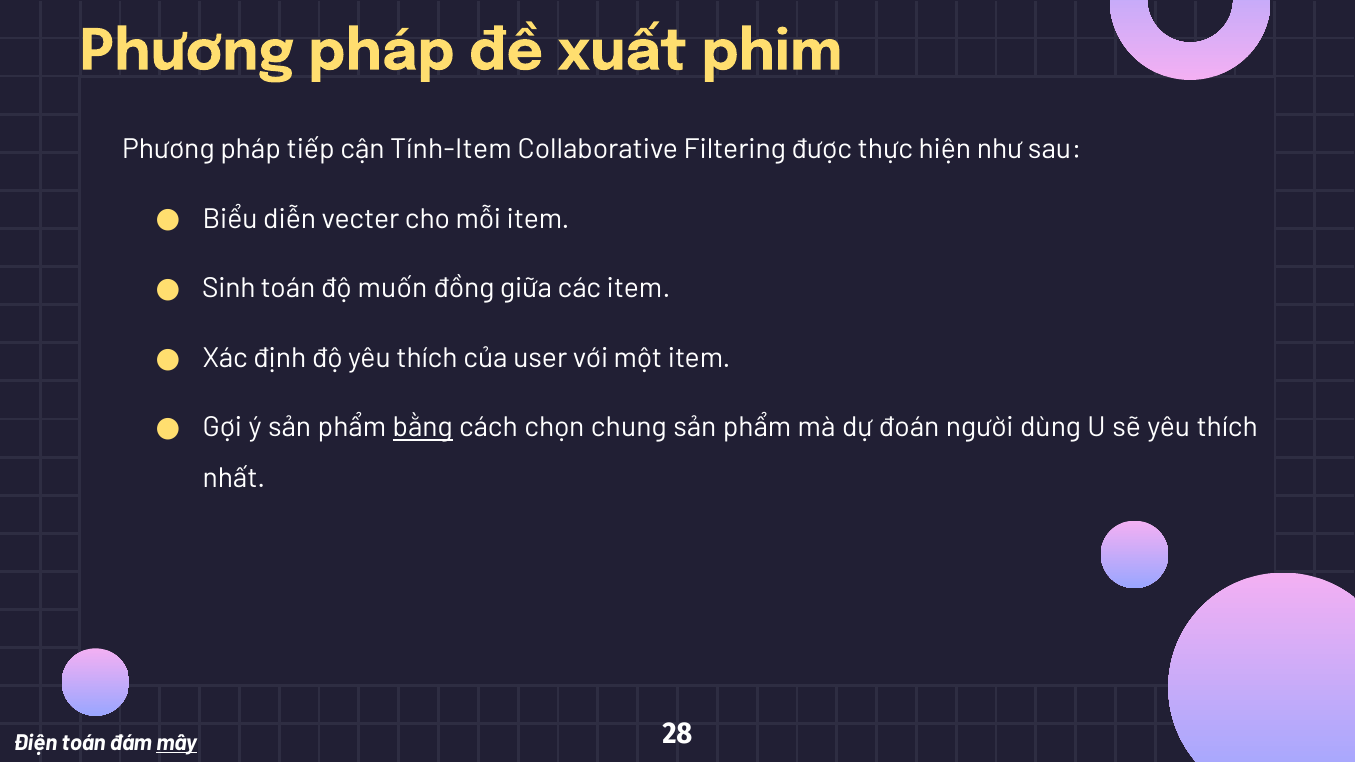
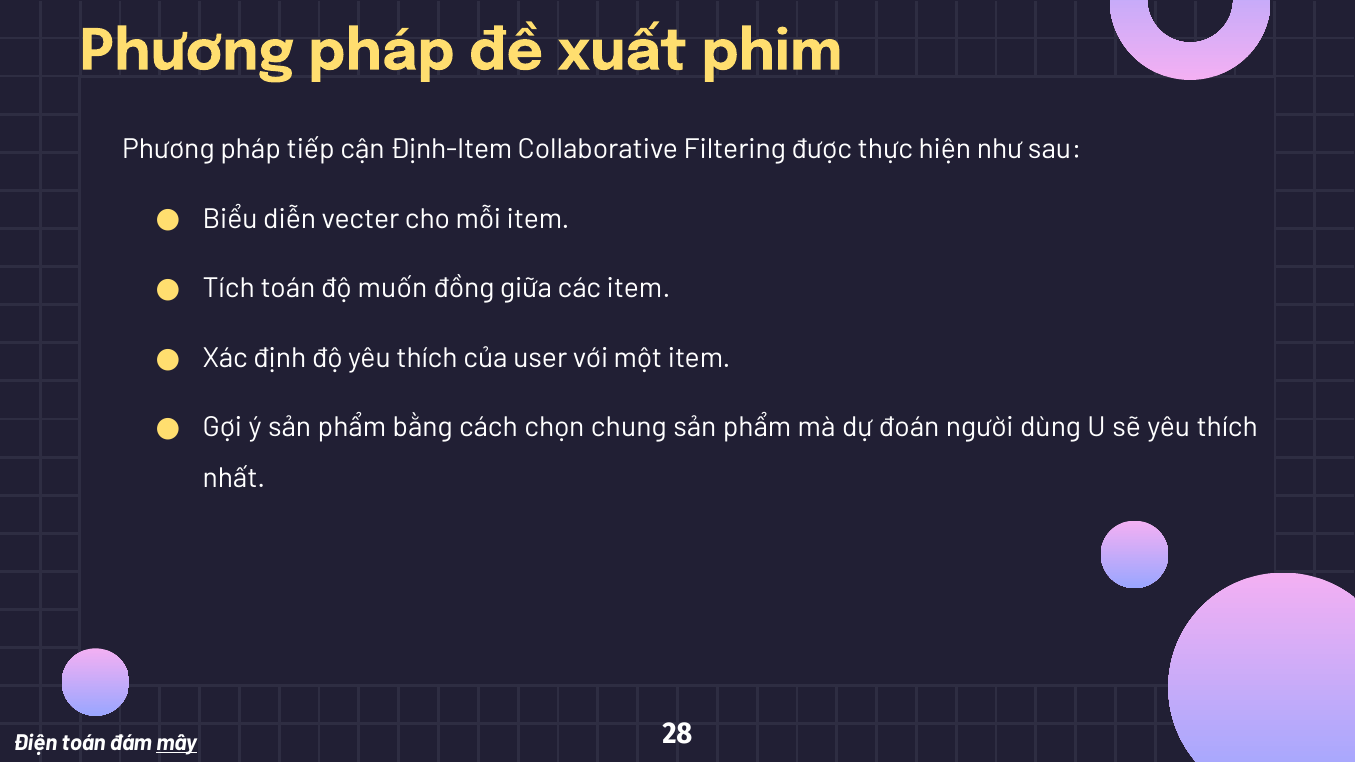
Tính-Item: Tính-Item -> Định-Item (451, 149)
Sinh: Sinh -> Tích (229, 288)
bằng underline: present -> none (423, 428)
